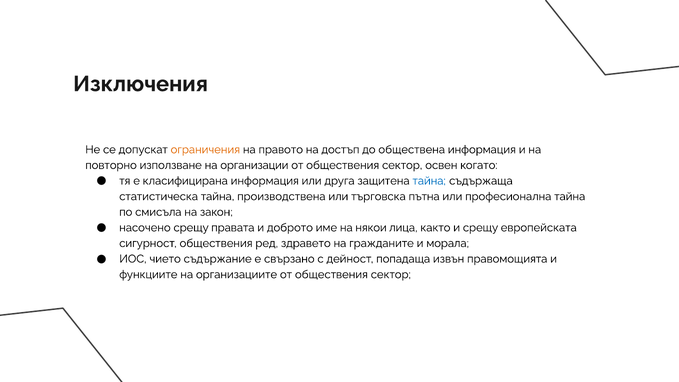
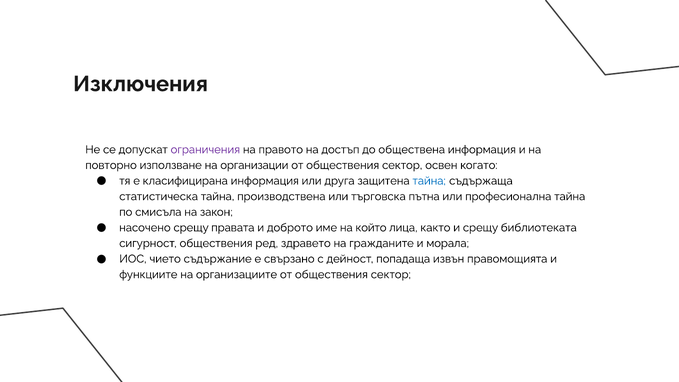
ограничения colour: orange -> purple (205, 150)
някои: някои -> който (371, 228)
европейската: европейската -> библиотеката (539, 228)
